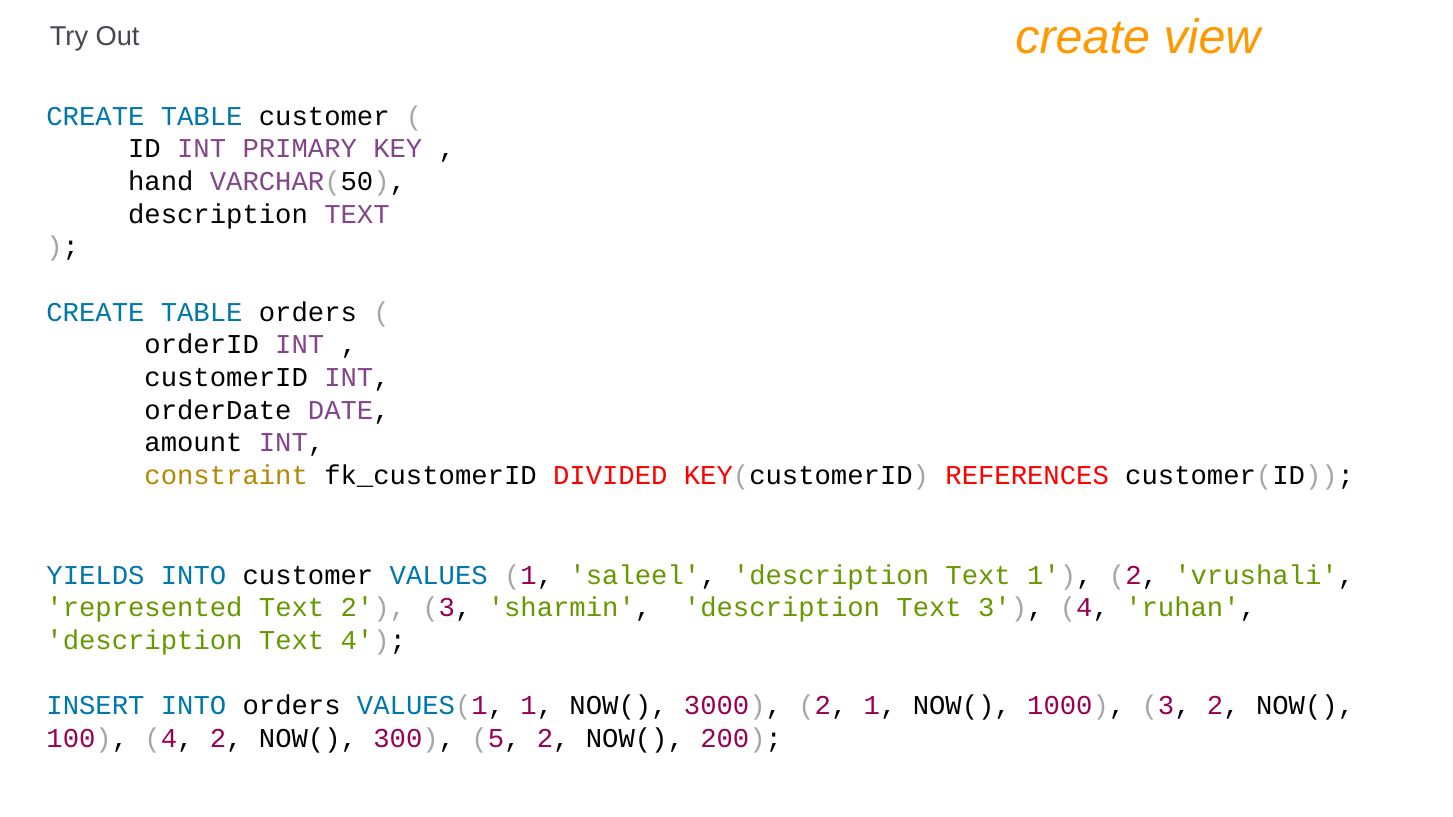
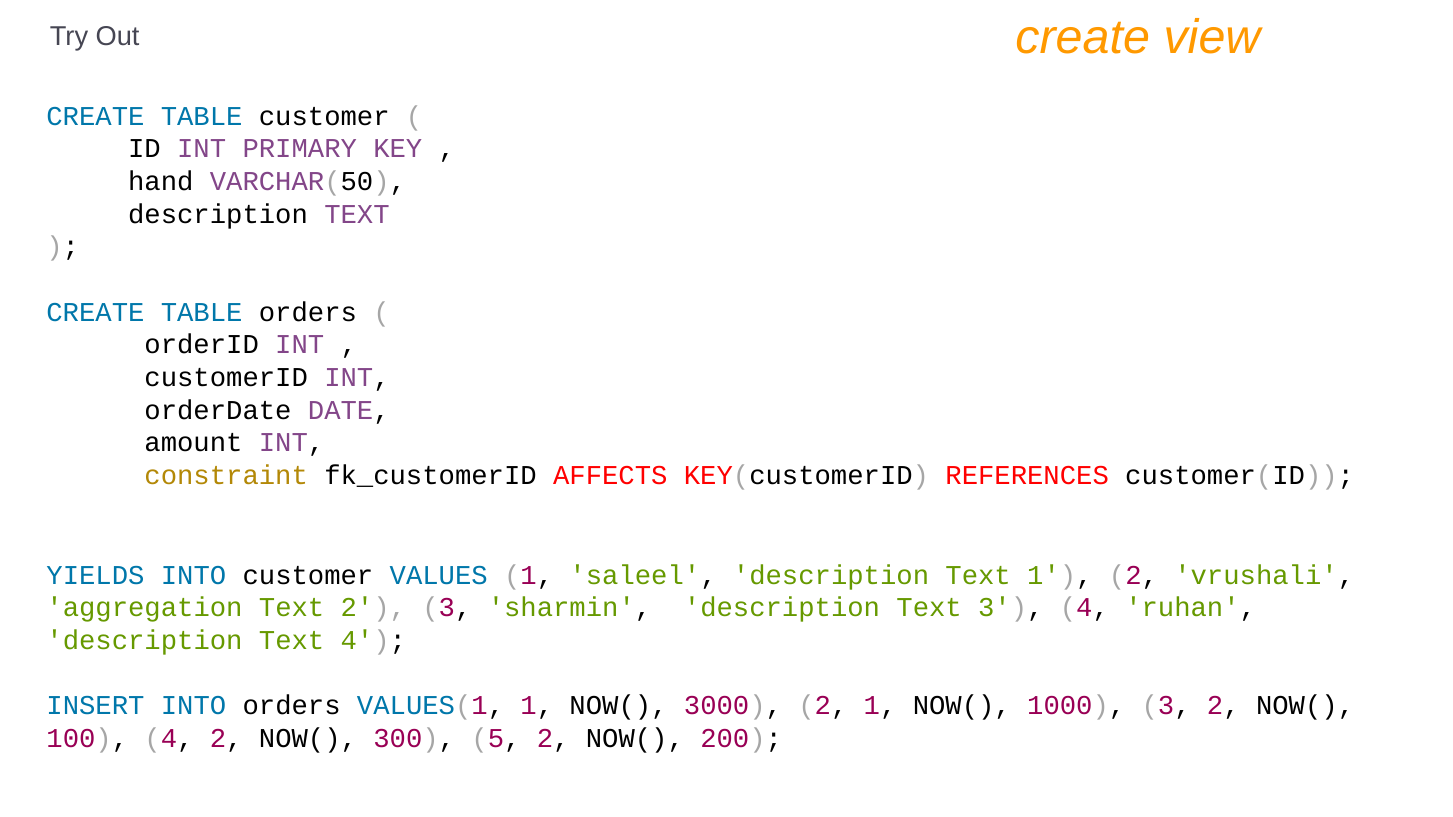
DIVIDED: DIVIDED -> AFFECTS (610, 476)
represented: represented -> aggregation (144, 608)
